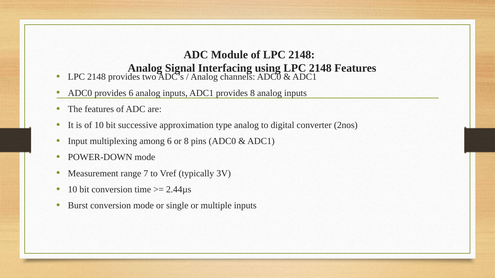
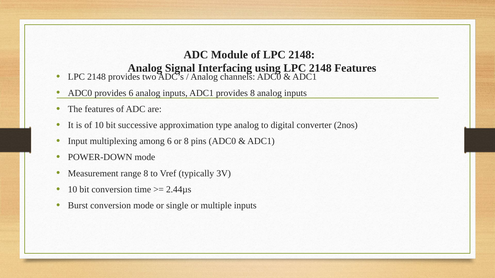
range 7: 7 -> 8 (146, 174)
